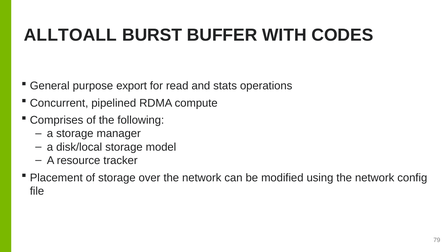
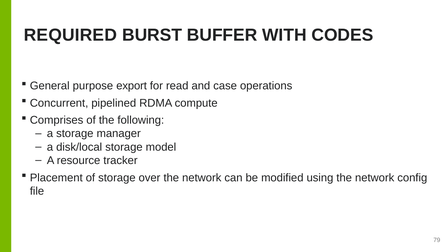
ALLTOALL: ALLTOALL -> REQUIRED (70, 35)
stats: stats -> case (225, 86)
